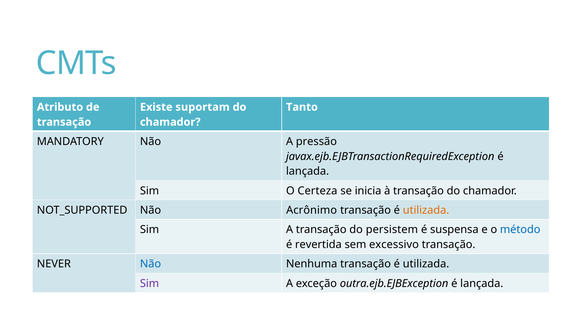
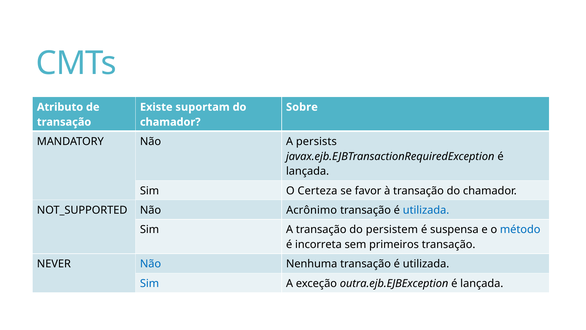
Tanto: Tanto -> Sobre (302, 107)
pressão: pressão -> persists (316, 141)
inicia: inicia -> favor (368, 191)
utilizada colour: orange -> blue (426, 210)
revertida: revertida -> incorreta (318, 244)
excessivo: excessivo -> primeiros (394, 244)
Sim colour: purple -> blue (150, 283)
